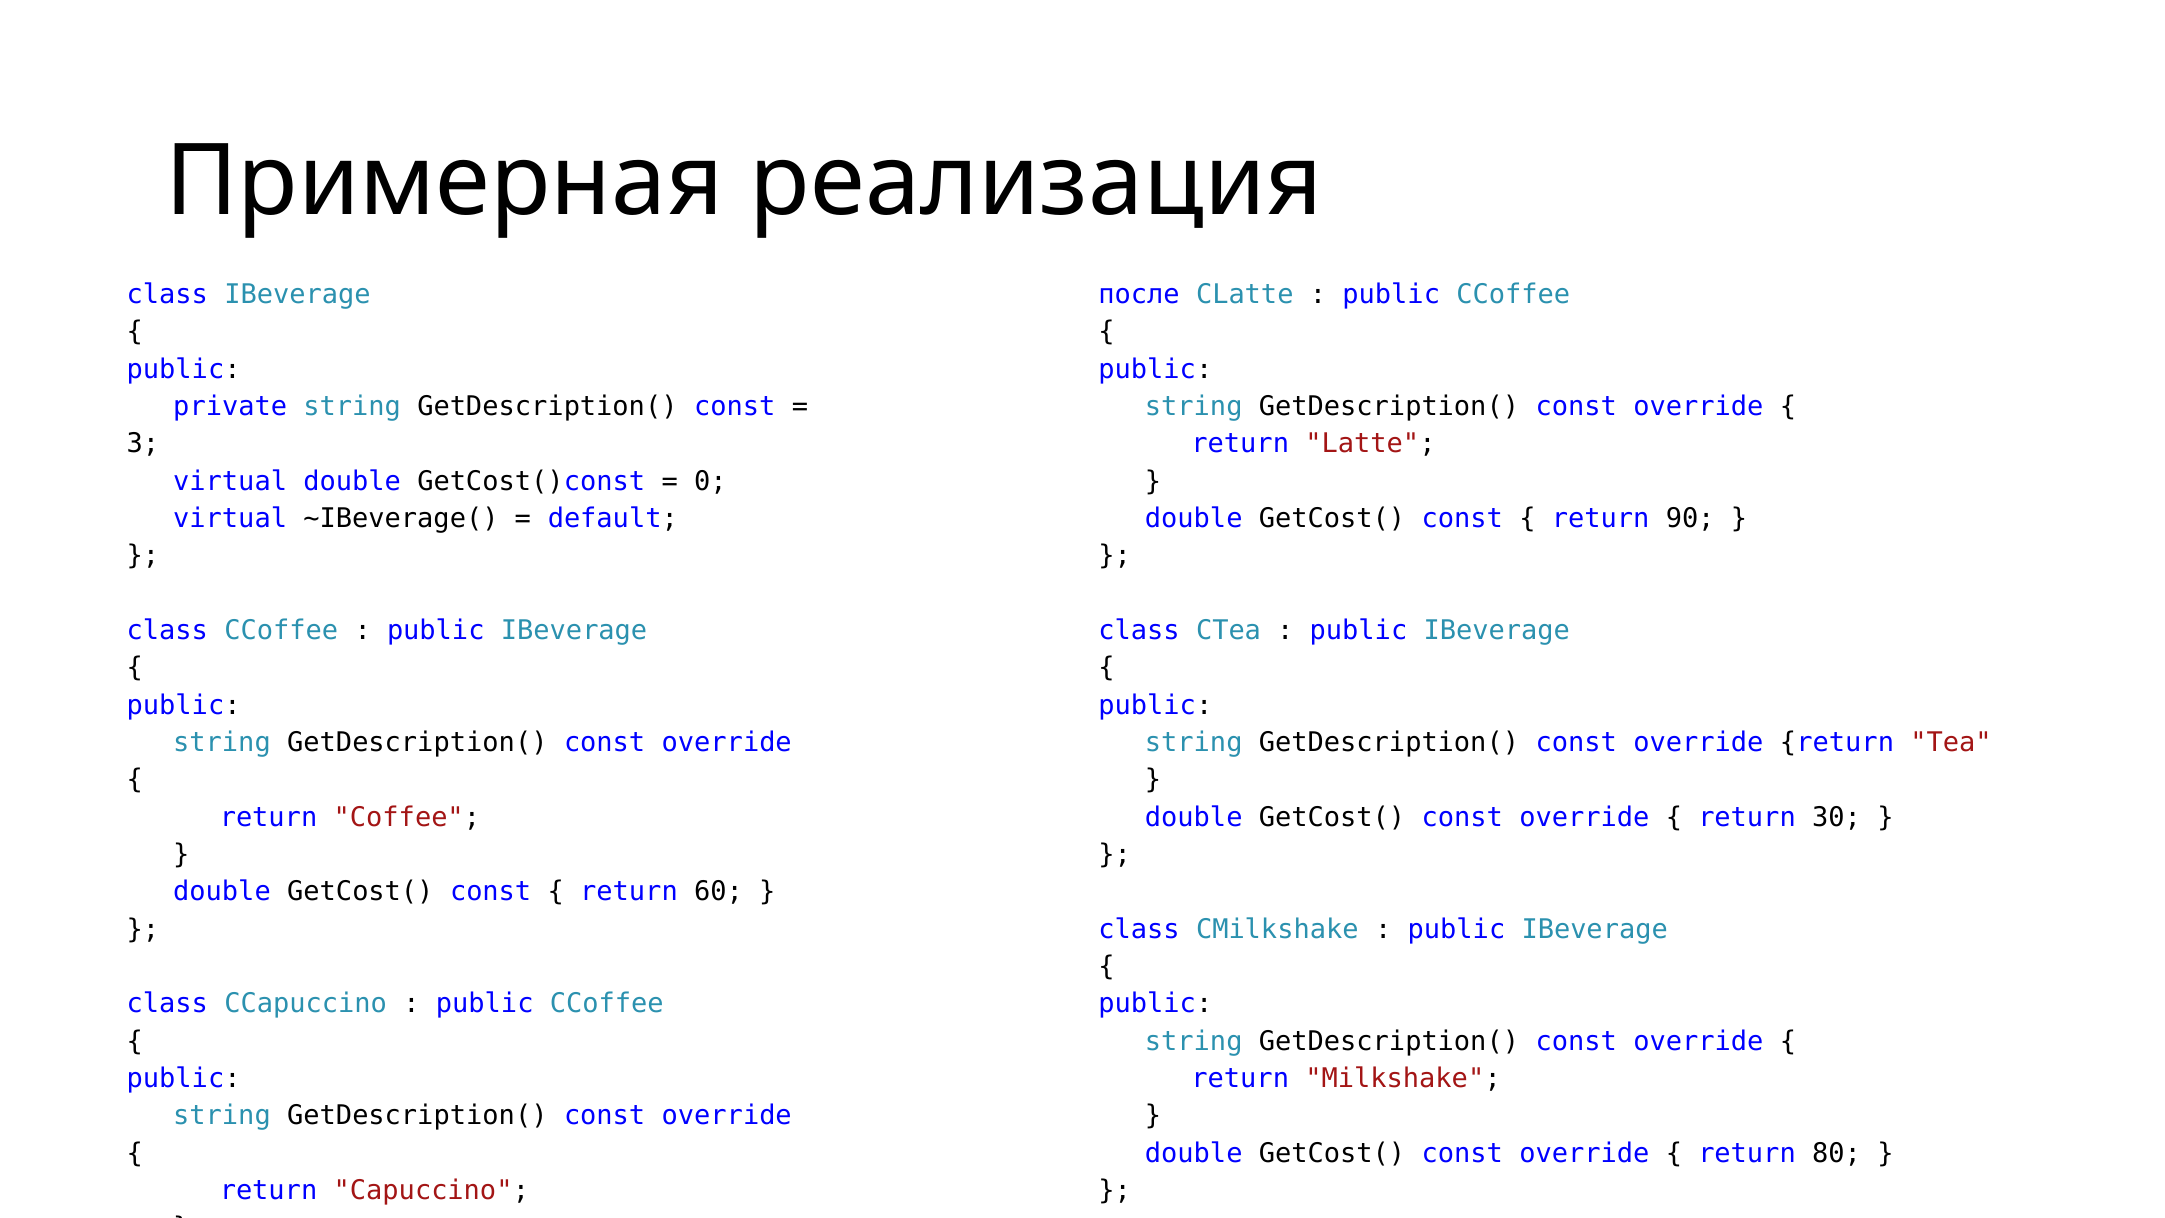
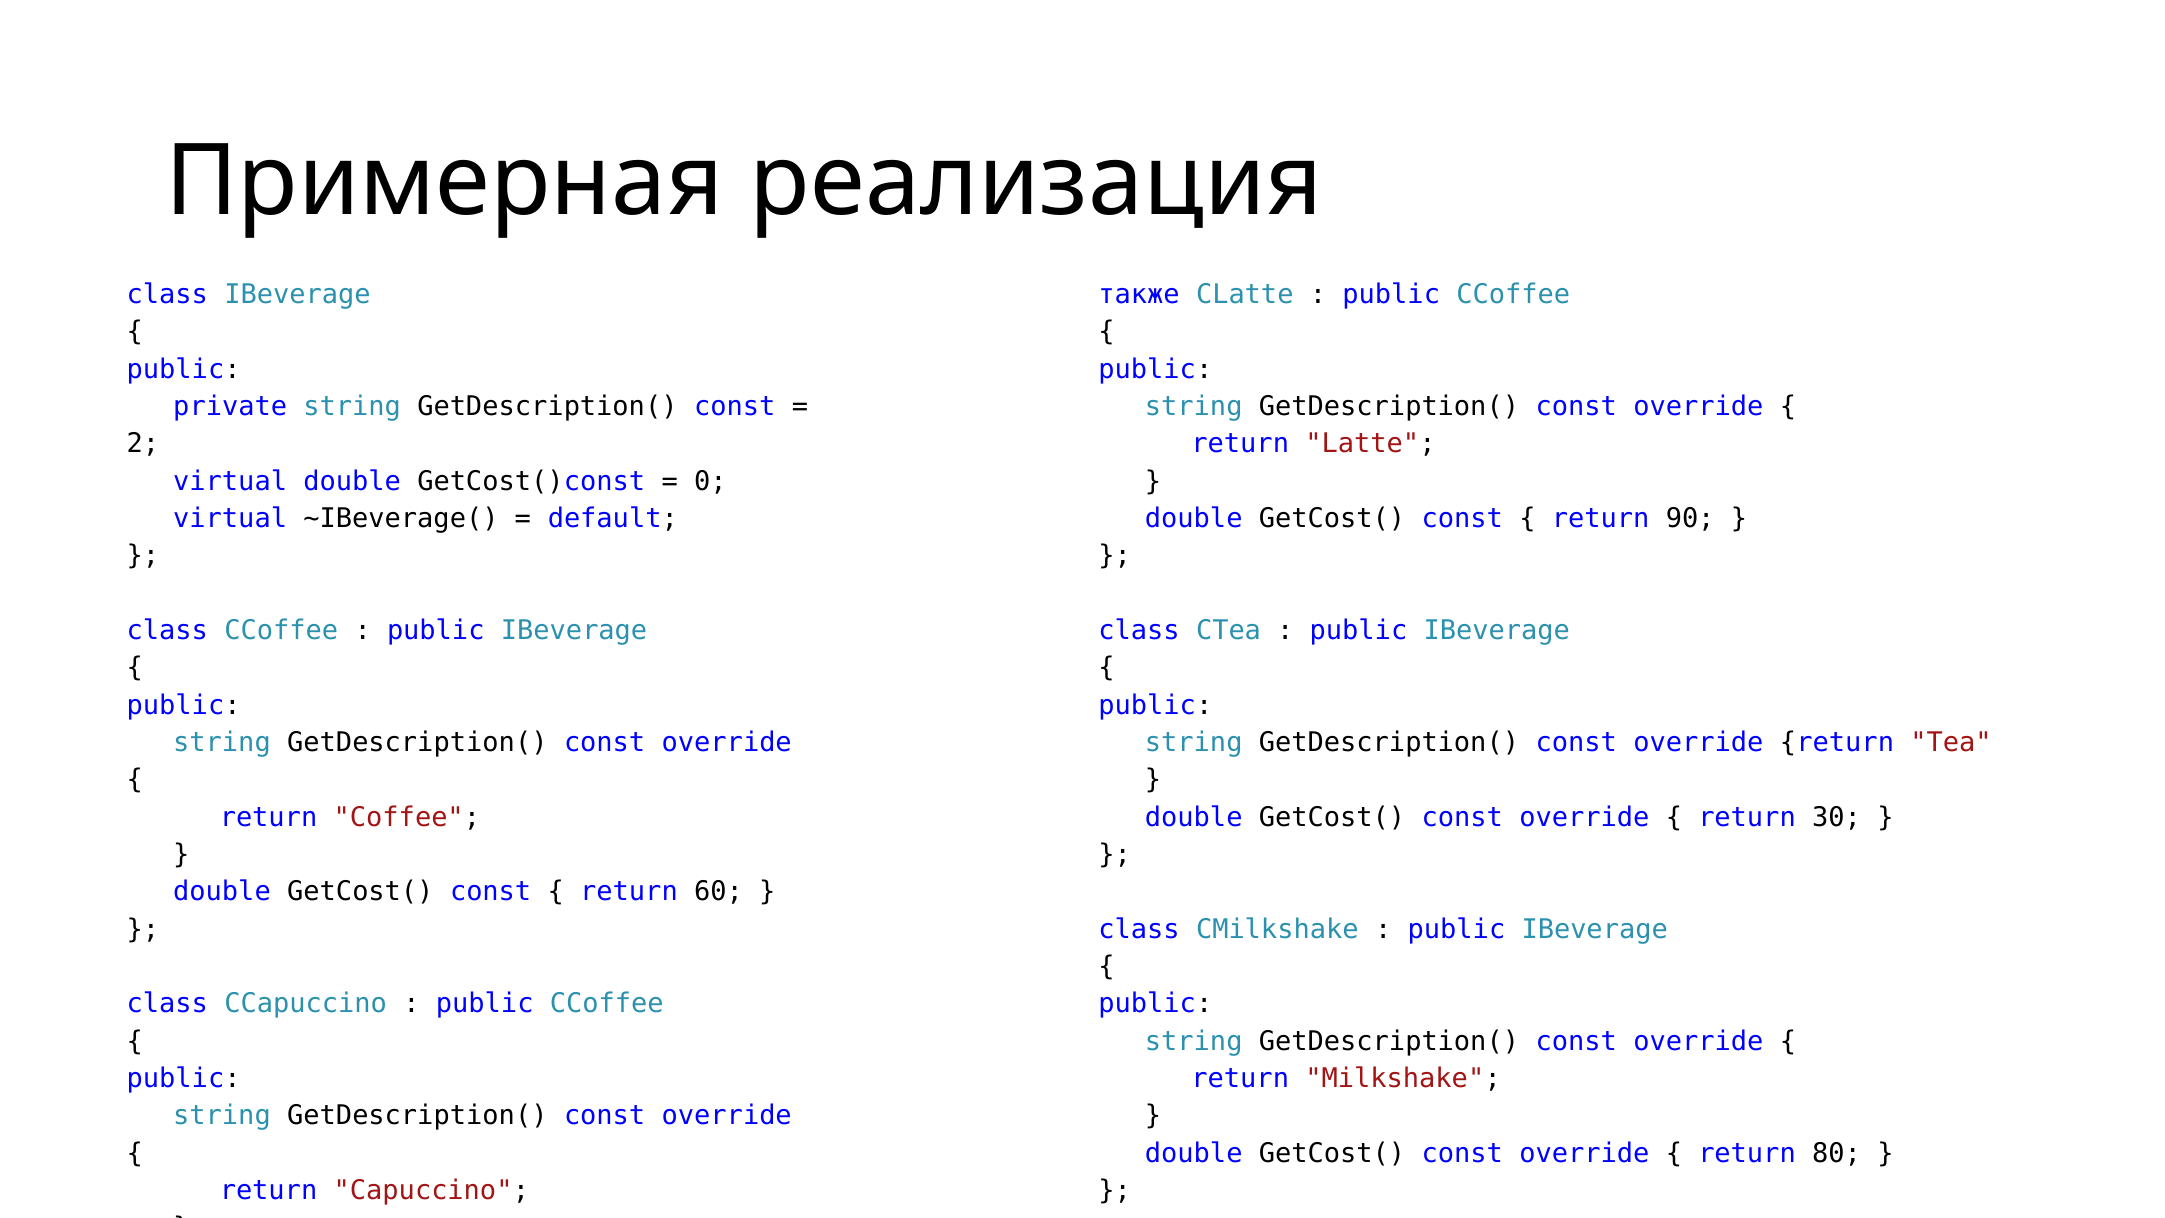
после: после -> также (1139, 295)
3: 3 -> 2 (143, 444)
